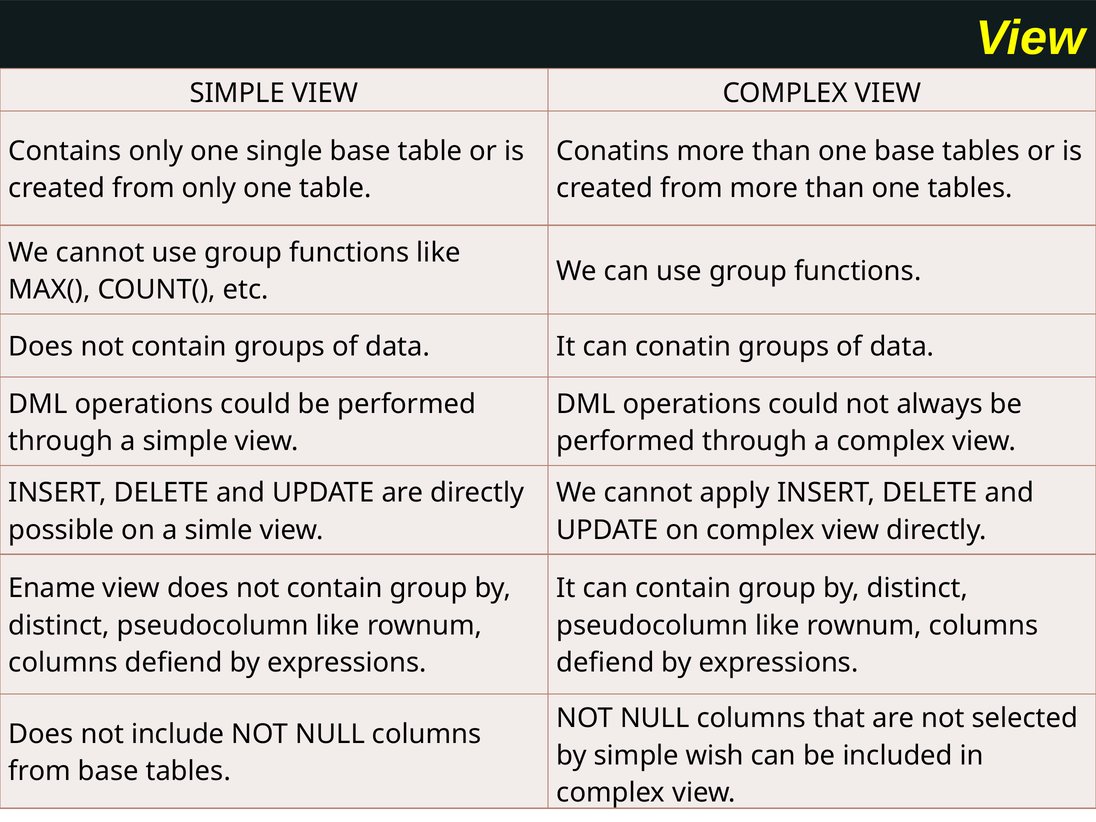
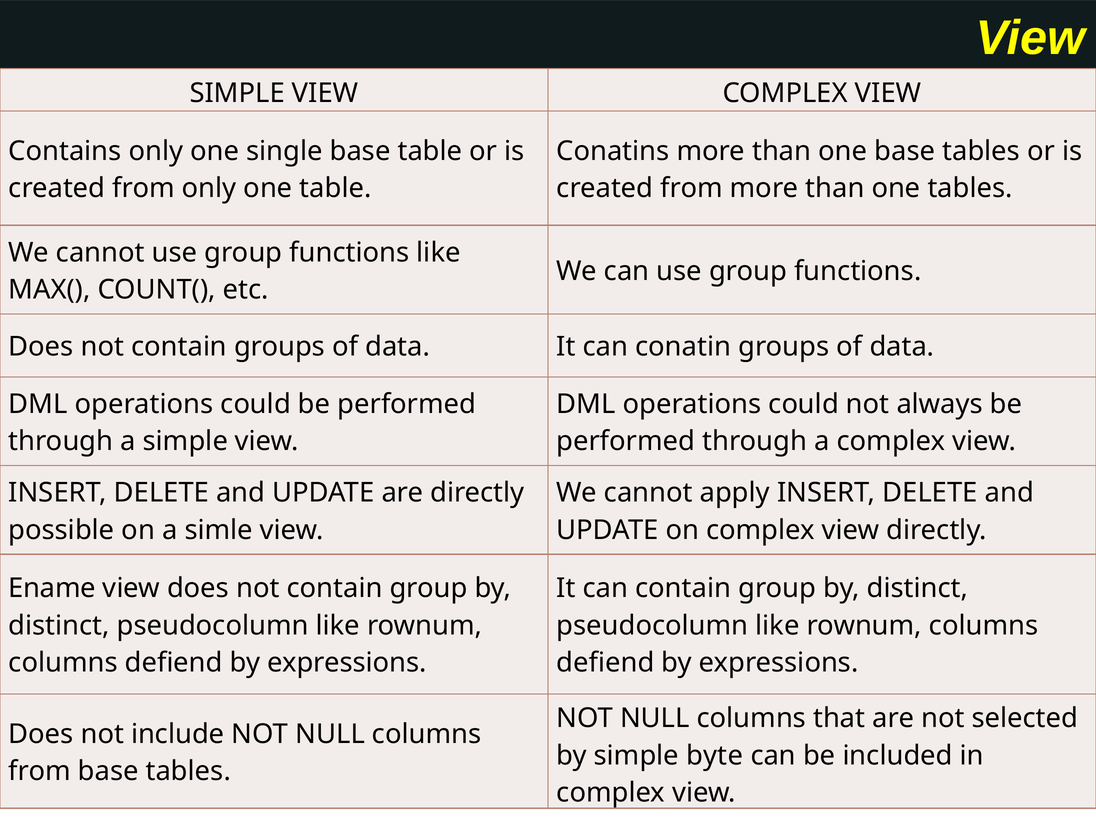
wish: wish -> byte (715, 756)
